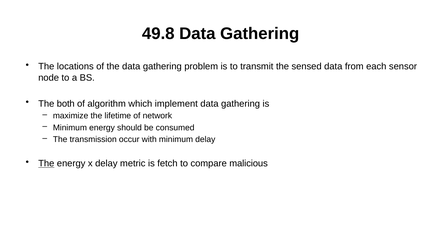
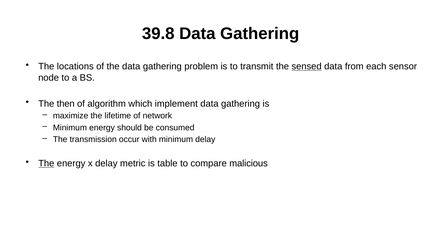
49.8: 49.8 -> 39.8 (158, 34)
sensed underline: none -> present (307, 67)
both: both -> then (66, 104)
fetch: fetch -> table (167, 164)
